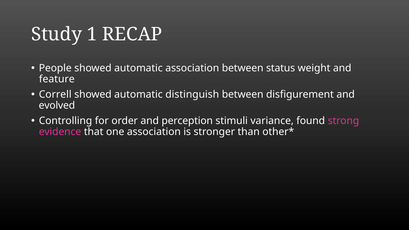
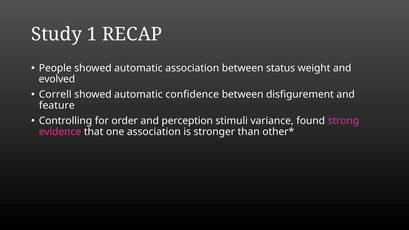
feature: feature -> evolved (57, 79)
distinguish: distinguish -> confidence (192, 95)
evolved: evolved -> feature (57, 106)
